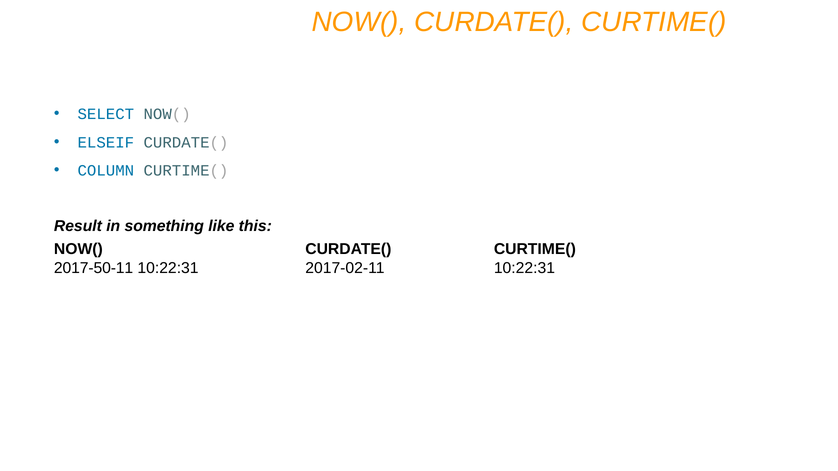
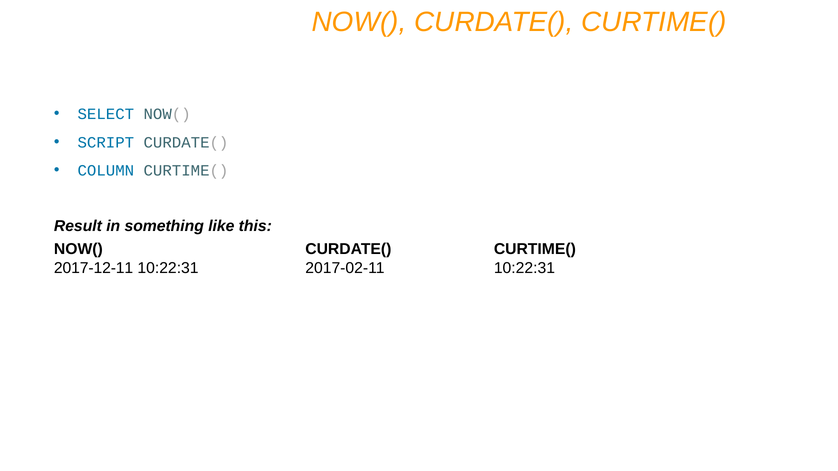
ELSEIF: ELSEIF -> SCRIPT (106, 143)
2017-50-11: 2017-50-11 -> 2017-12-11 (94, 268)
